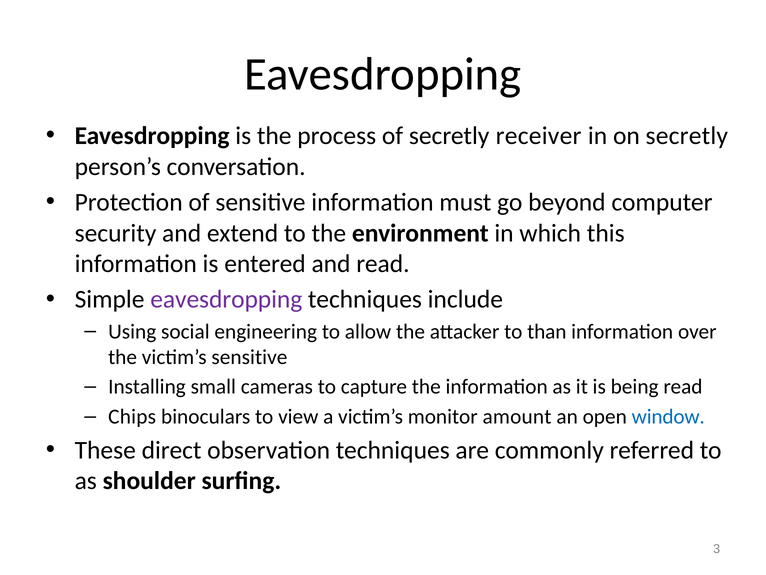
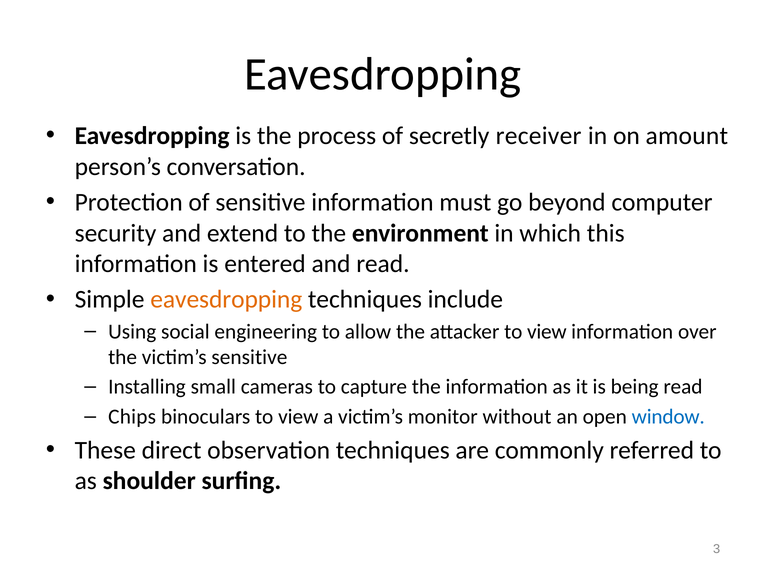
on secretly: secretly -> amount (687, 136)
eavesdropping colour: purple -> orange (226, 299)
attacker to than: than -> view (547, 331)
amount: amount -> without (517, 416)
